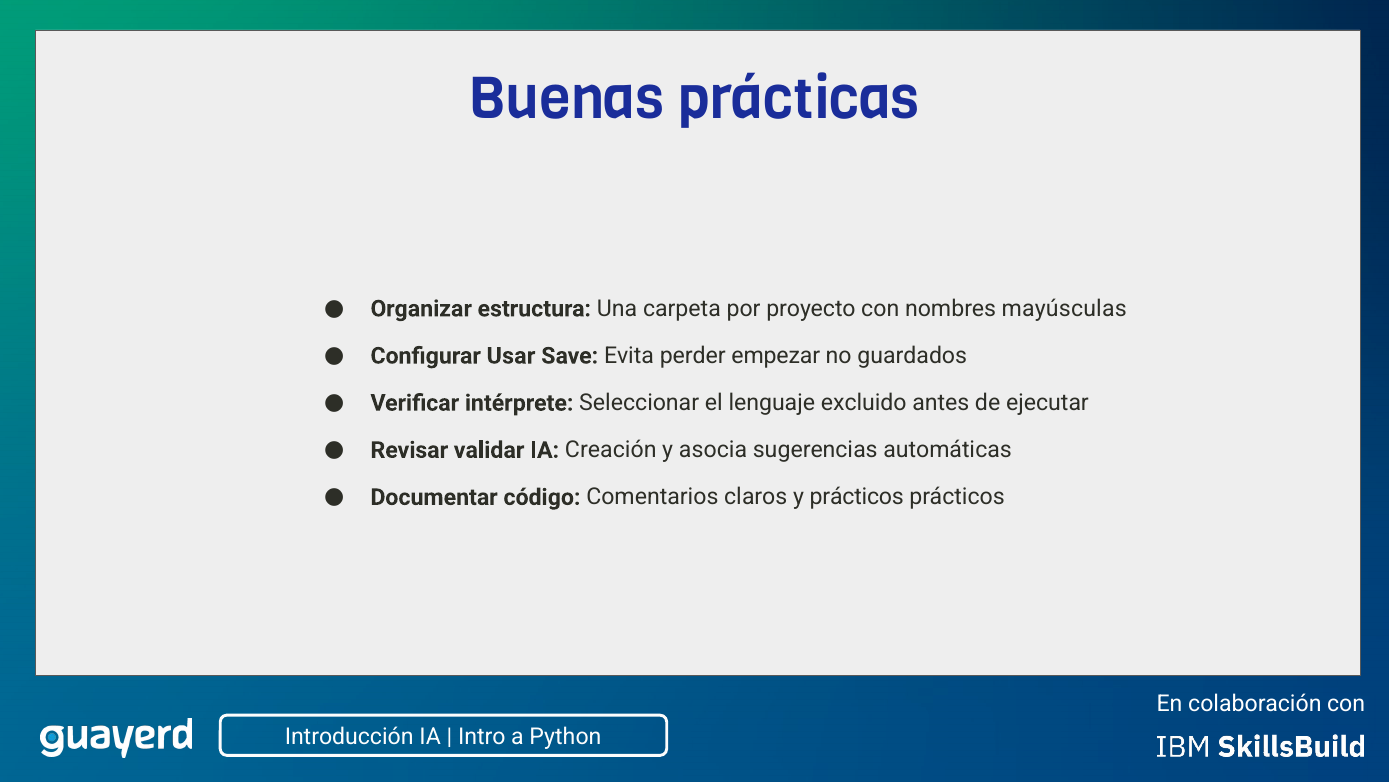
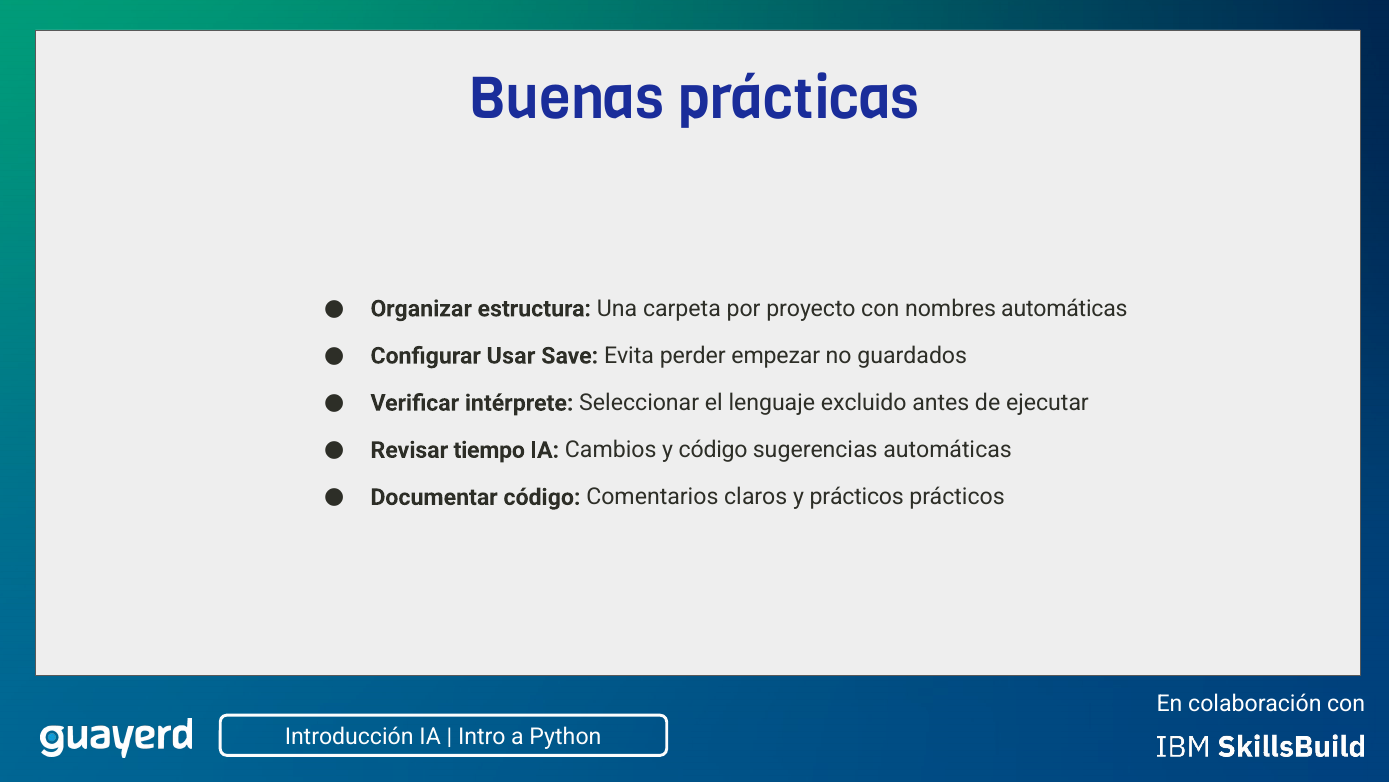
nombres mayúsculas: mayúsculas -> automáticas (1064, 309)
validar: validar -> tiempo (489, 450)
Creación: Creación -> Cambios (611, 450)
y asocia: asocia -> código (713, 450)
